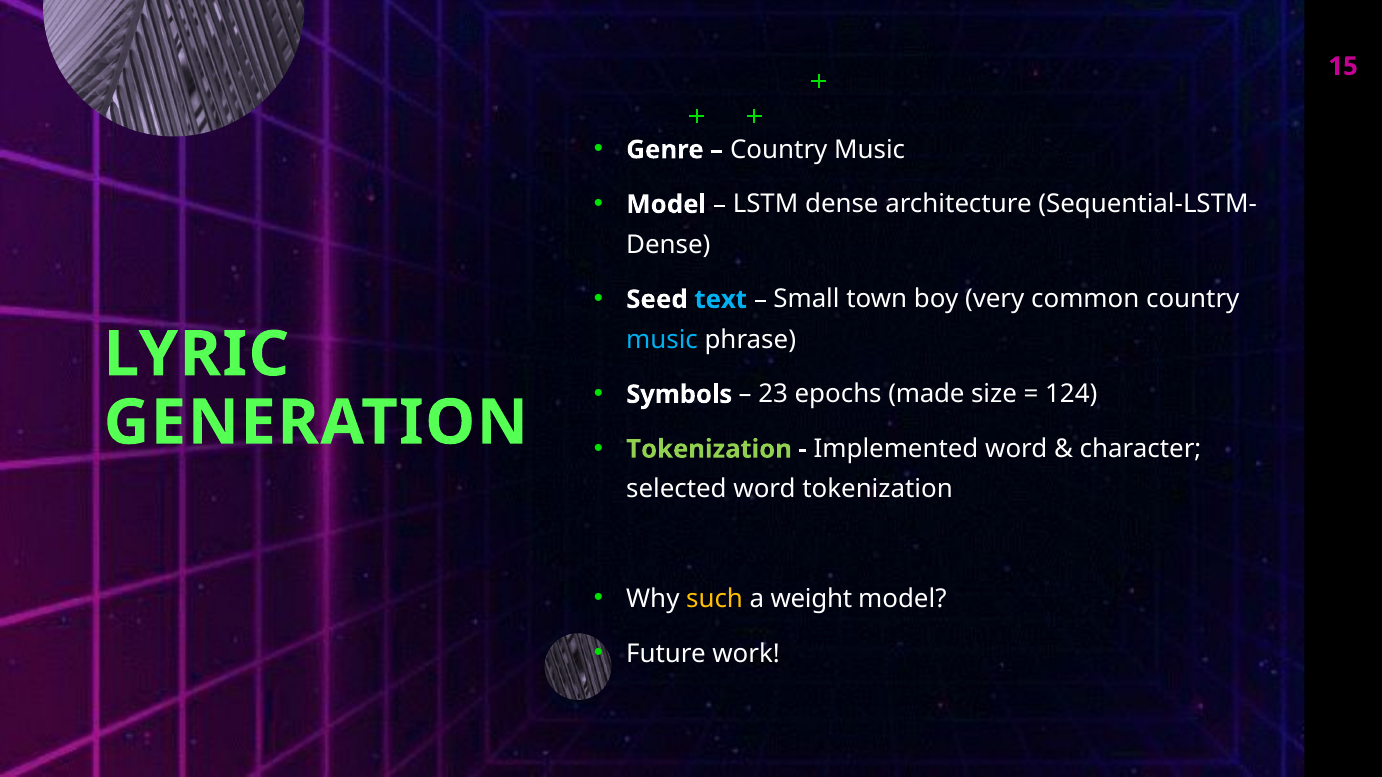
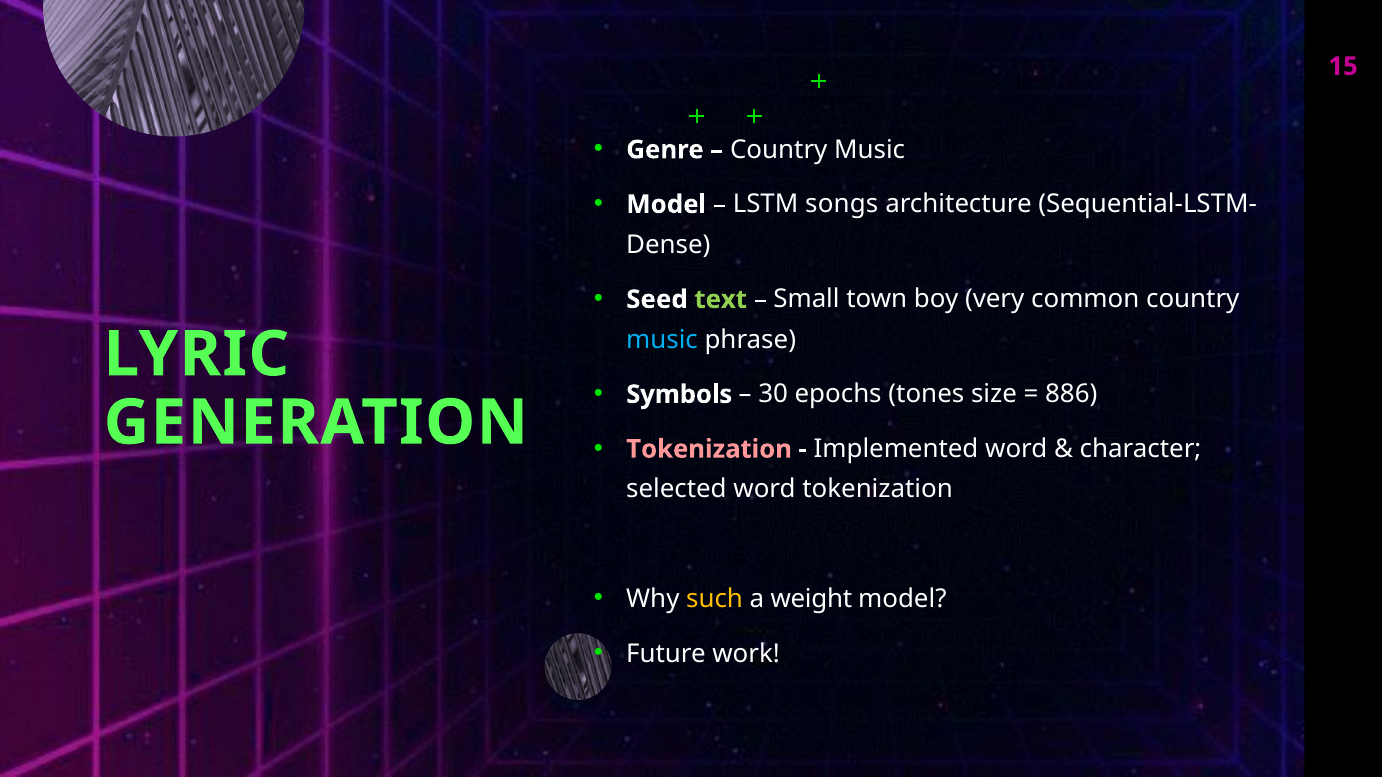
LSTM dense: dense -> songs (842, 205)
text colour: light blue -> light green (721, 300)
23: 23 -> 30 (773, 395)
made: made -> tones (926, 395)
124: 124 -> 886 (1071, 395)
Tokenization colour: light green -> pink (709, 449)
